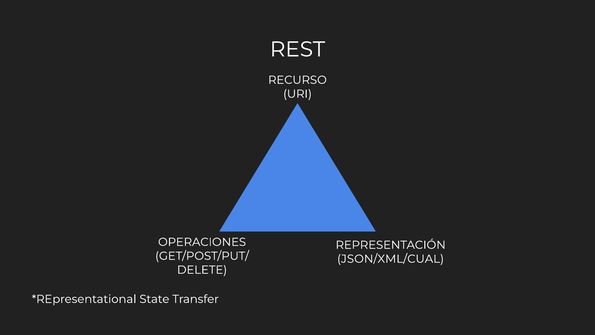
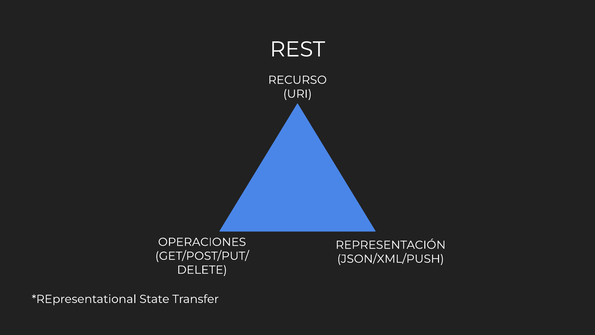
JSON/XML/CUAL: JSON/XML/CUAL -> JSON/XML/PUSH (391, 259)
